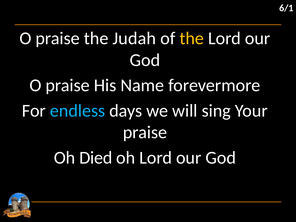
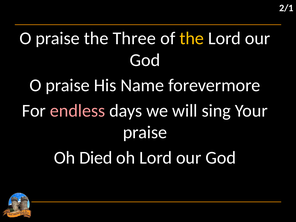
6/1: 6/1 -> 2/1 (286, 8)
Judah: Judah -> Three (134, 38)
endless colour: light blue -> pink (78, 111)
